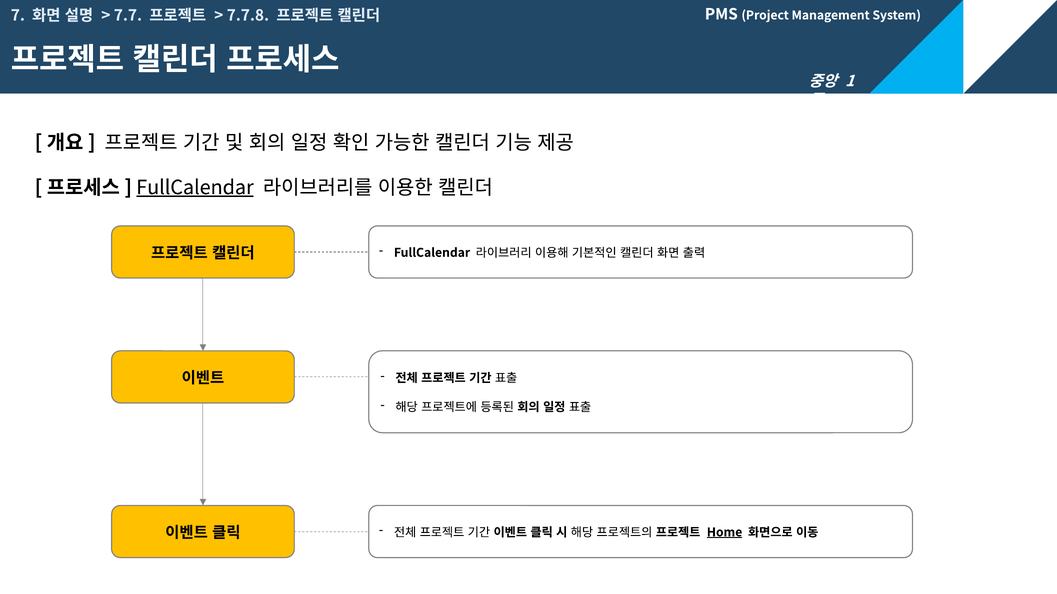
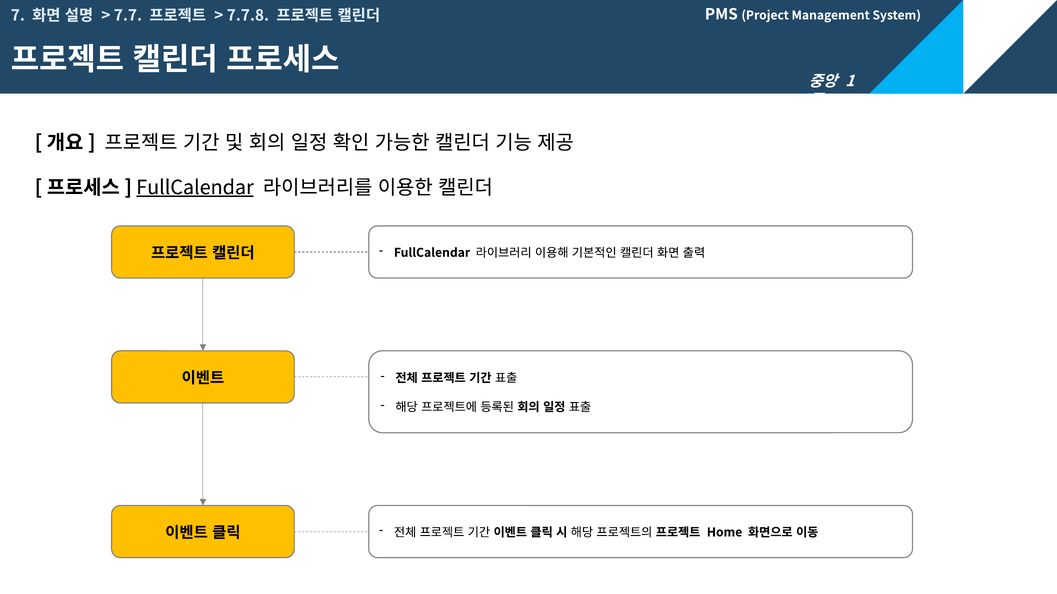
Home underline: present -> none (725, 533)
